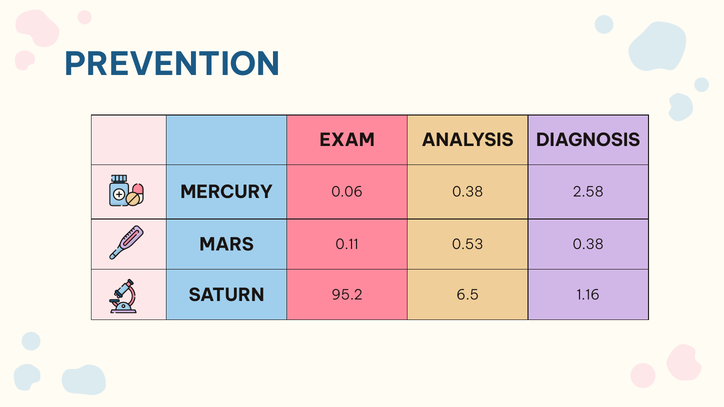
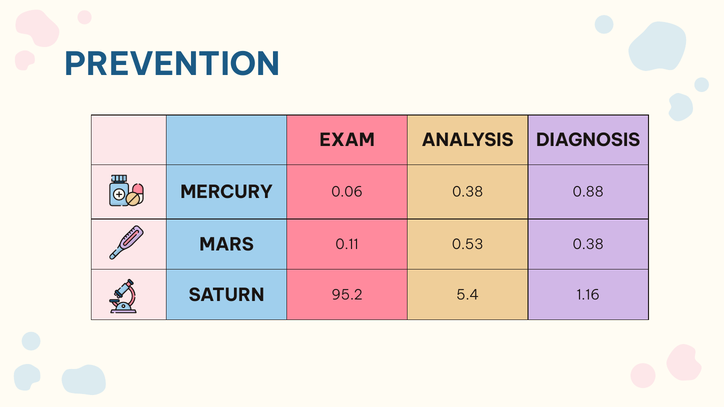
2.58: 2.58 -> 0.88 (588, 192)
6.5: 6.5 -> 5.4 (468, 295)
